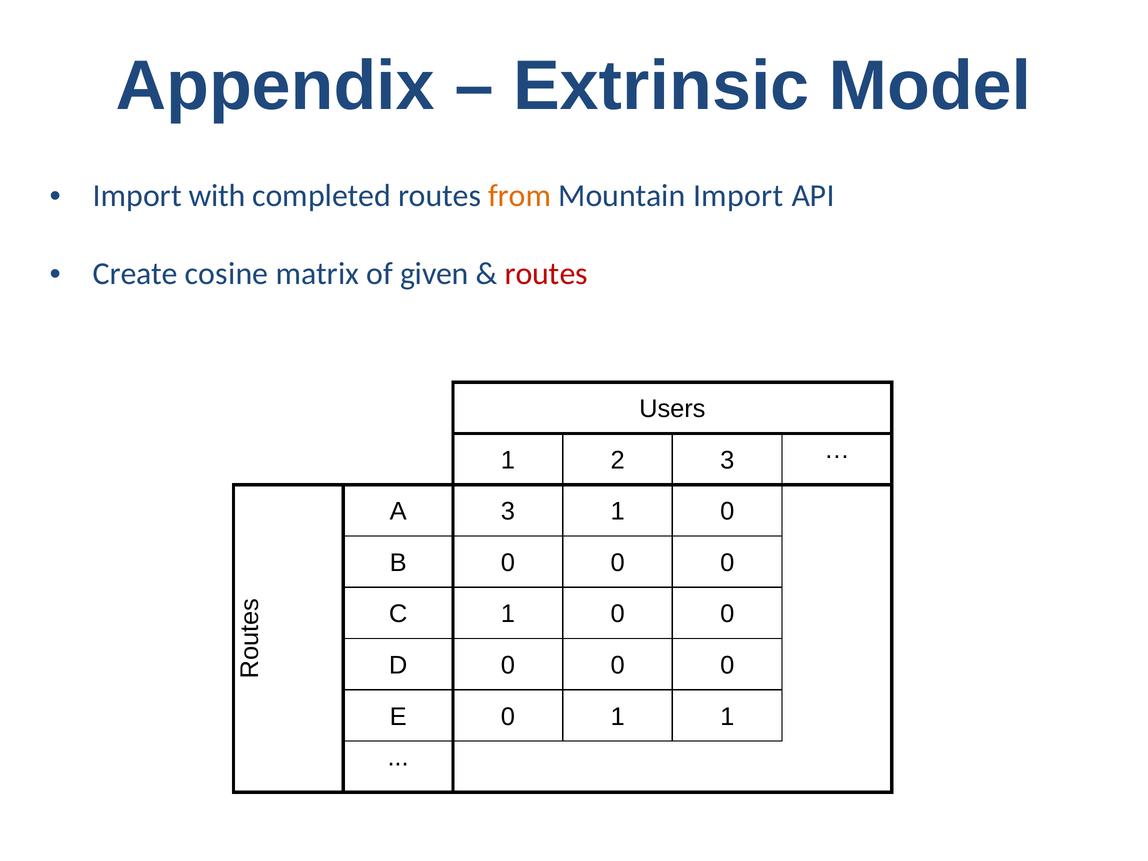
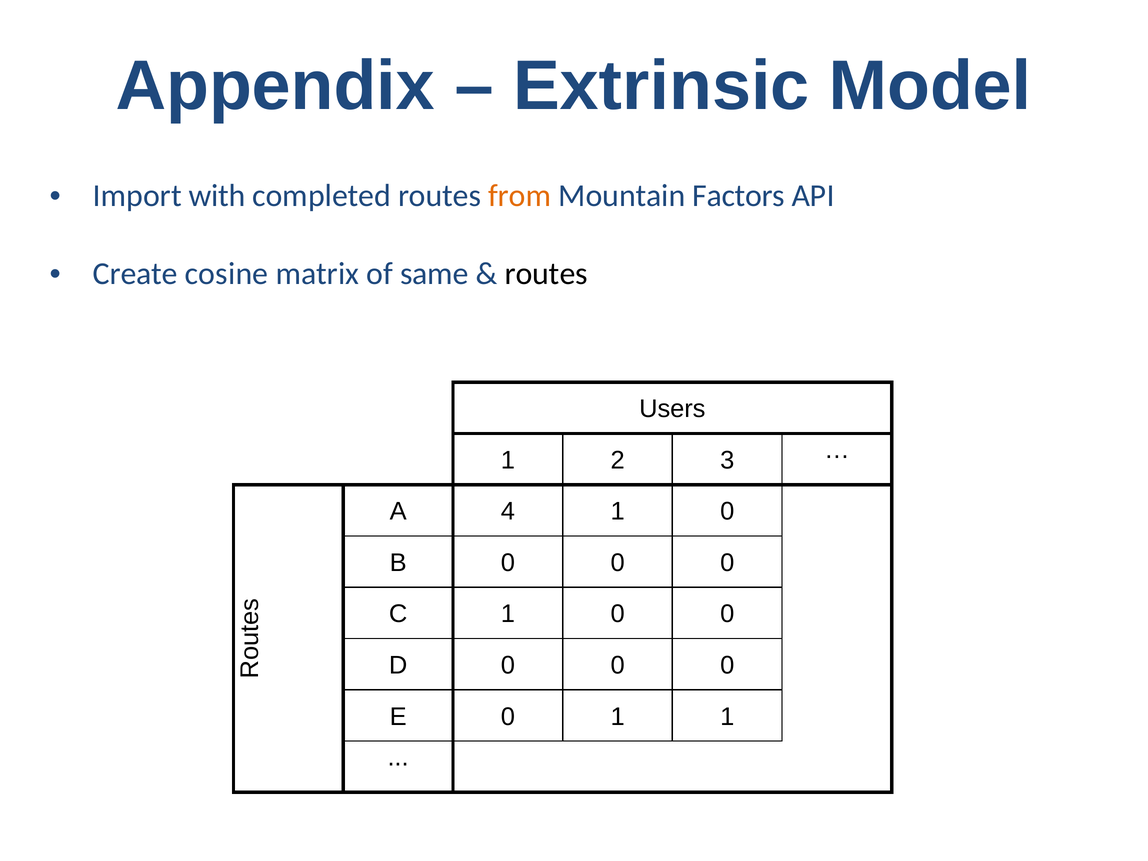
Mountain Import: Import -> Factors (739, 196)
given: given -> same (434, 274)
routes colour: red -> black (546, 274)
A 3: 3 -> 4 (508, 512)
